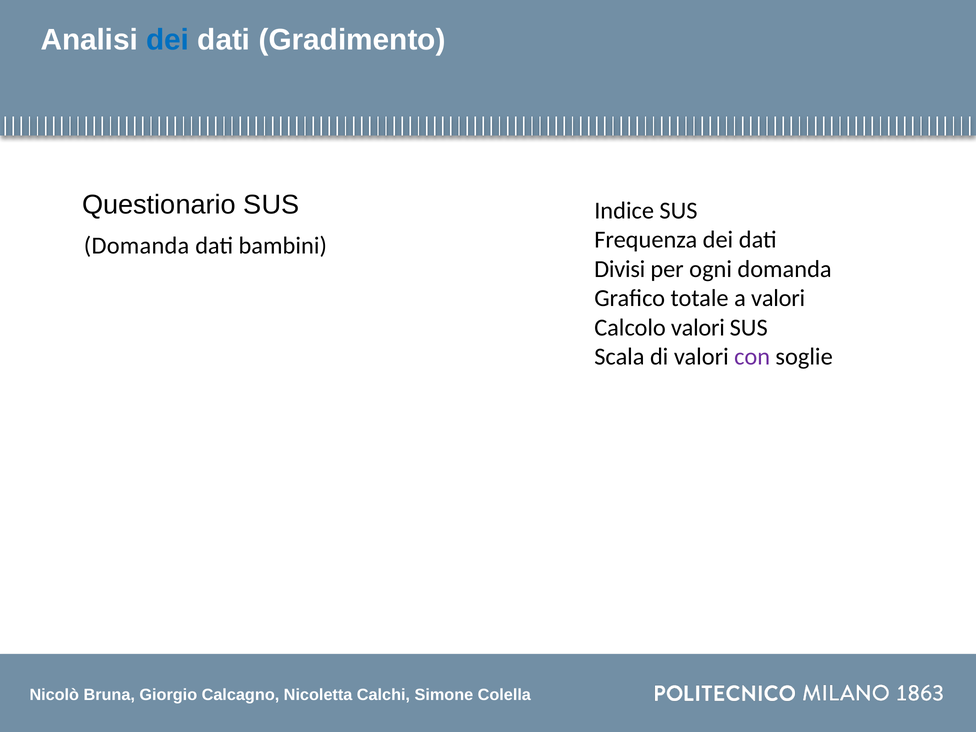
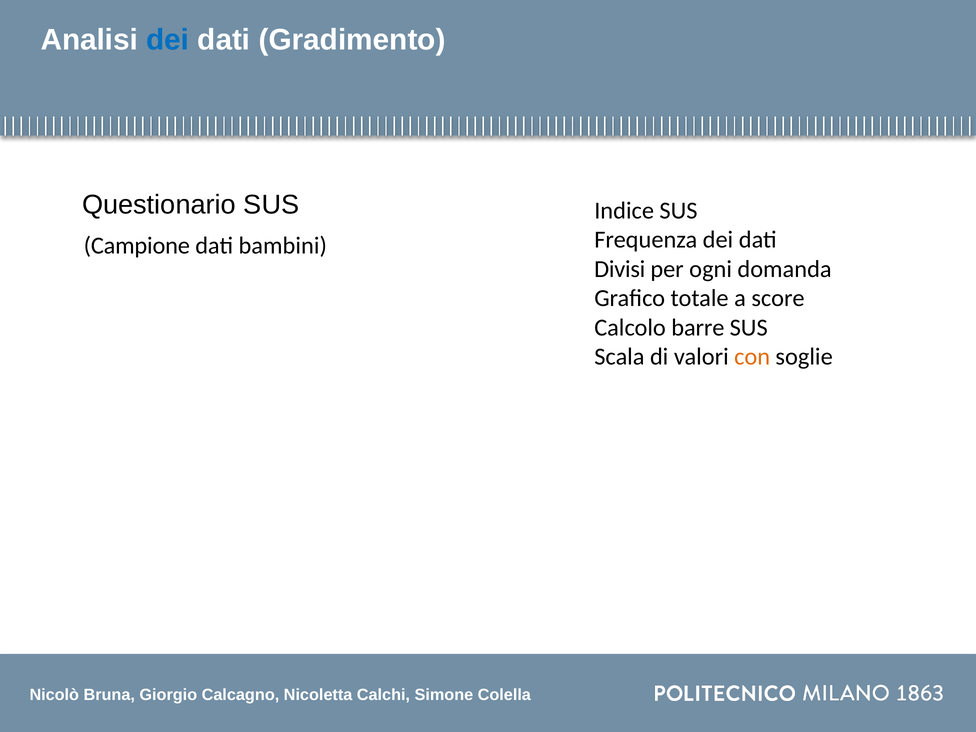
Domanda: Domanda -> Campione (137, 246)
a valori: valori -> score (778, 298)
Calcolo valori: valori -> barre (698, 328)
con colour: purple -> orange (752, 357)
